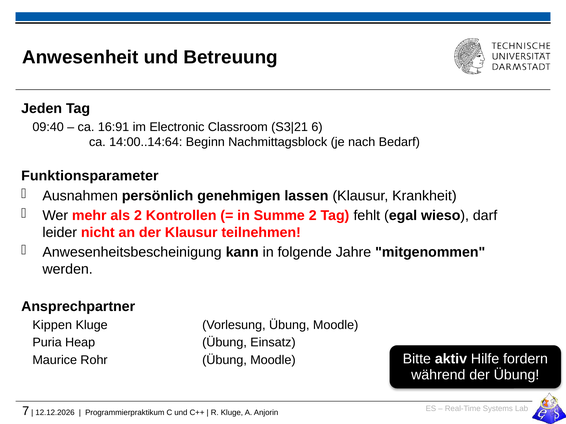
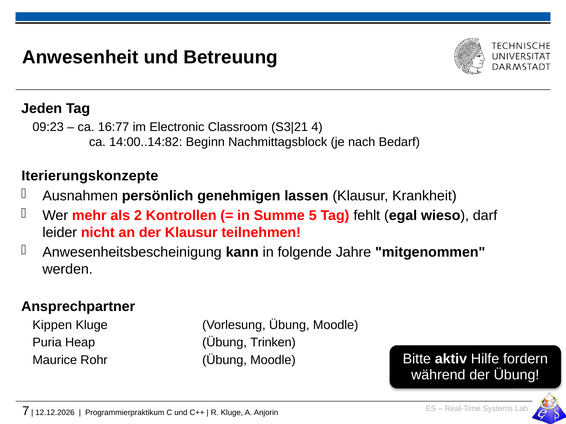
09:40: 09:40 -> 09:23 (48, 127)
16:91: 16:91 -> 16:77 (114, 127)
6: 6 -> 4 (317, 127)
14:00..14:64: 14:00..14:64 -> 14:00..14:82 (146, 142)
Funktionsparameter: Funktionsparameter -> Iterierungskonzepte (90, 176)
Summe 2: 2 -> 5 (313, 216)
Einsatz: Einsatz -> Trinken (273, 343)
